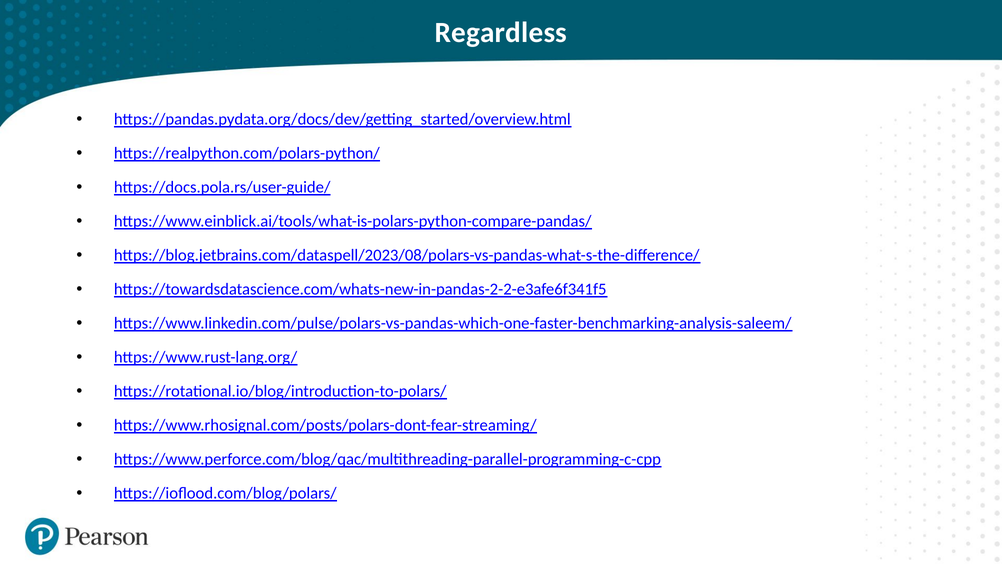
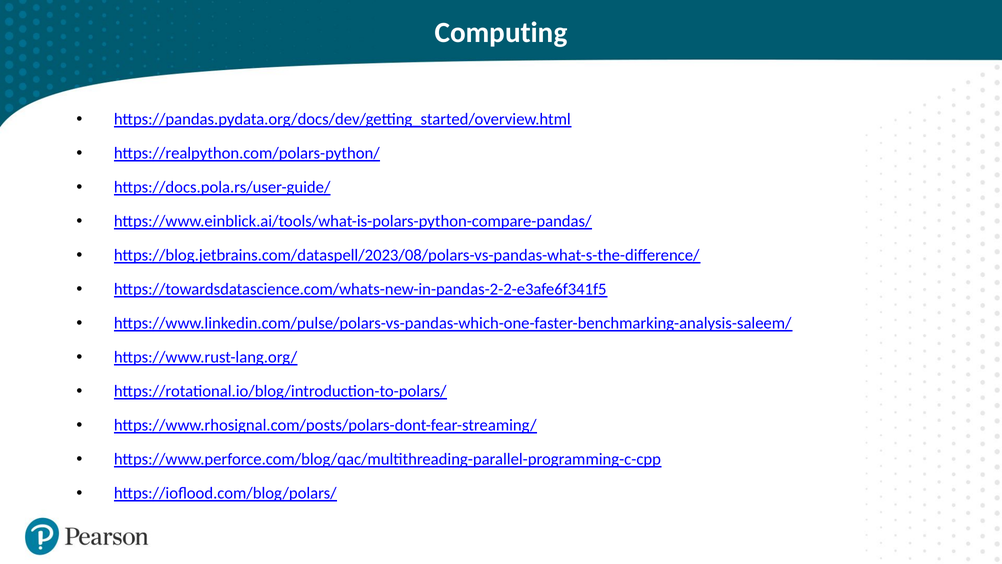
Regardless: Regardless -> Computing (501, 33)
